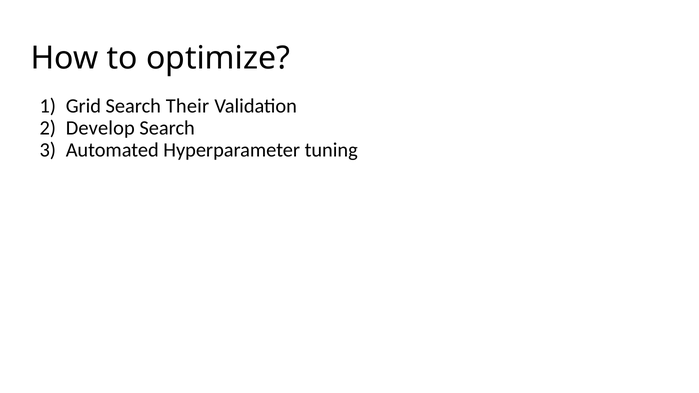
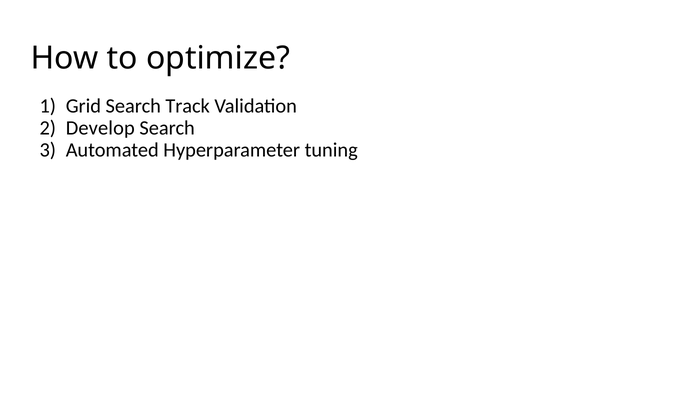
Their: Their -> Track (188, 106)
